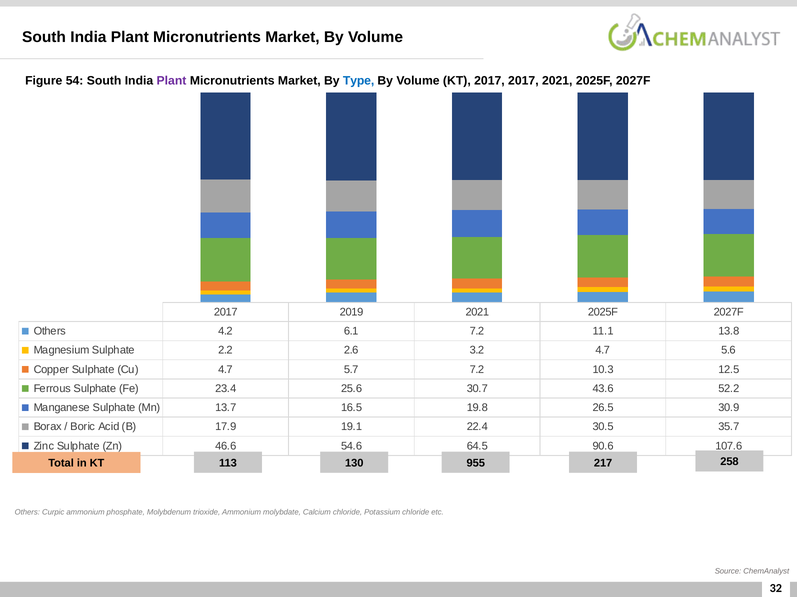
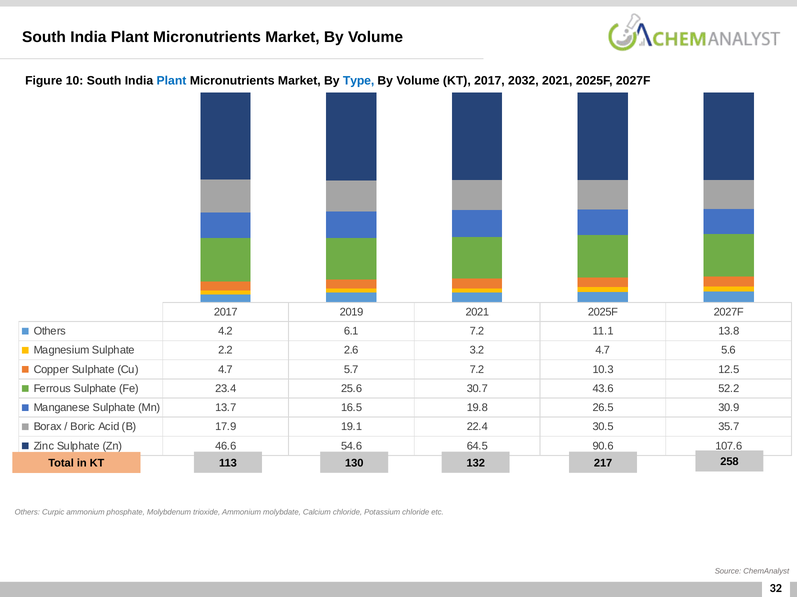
54: 54 -> 10 (75, 81)
Plant colour: purple -> blue (172, 81)
2017 2017: 2017 -> 2032 (523, 81)
955: 955 -> 132 (476, 464)
